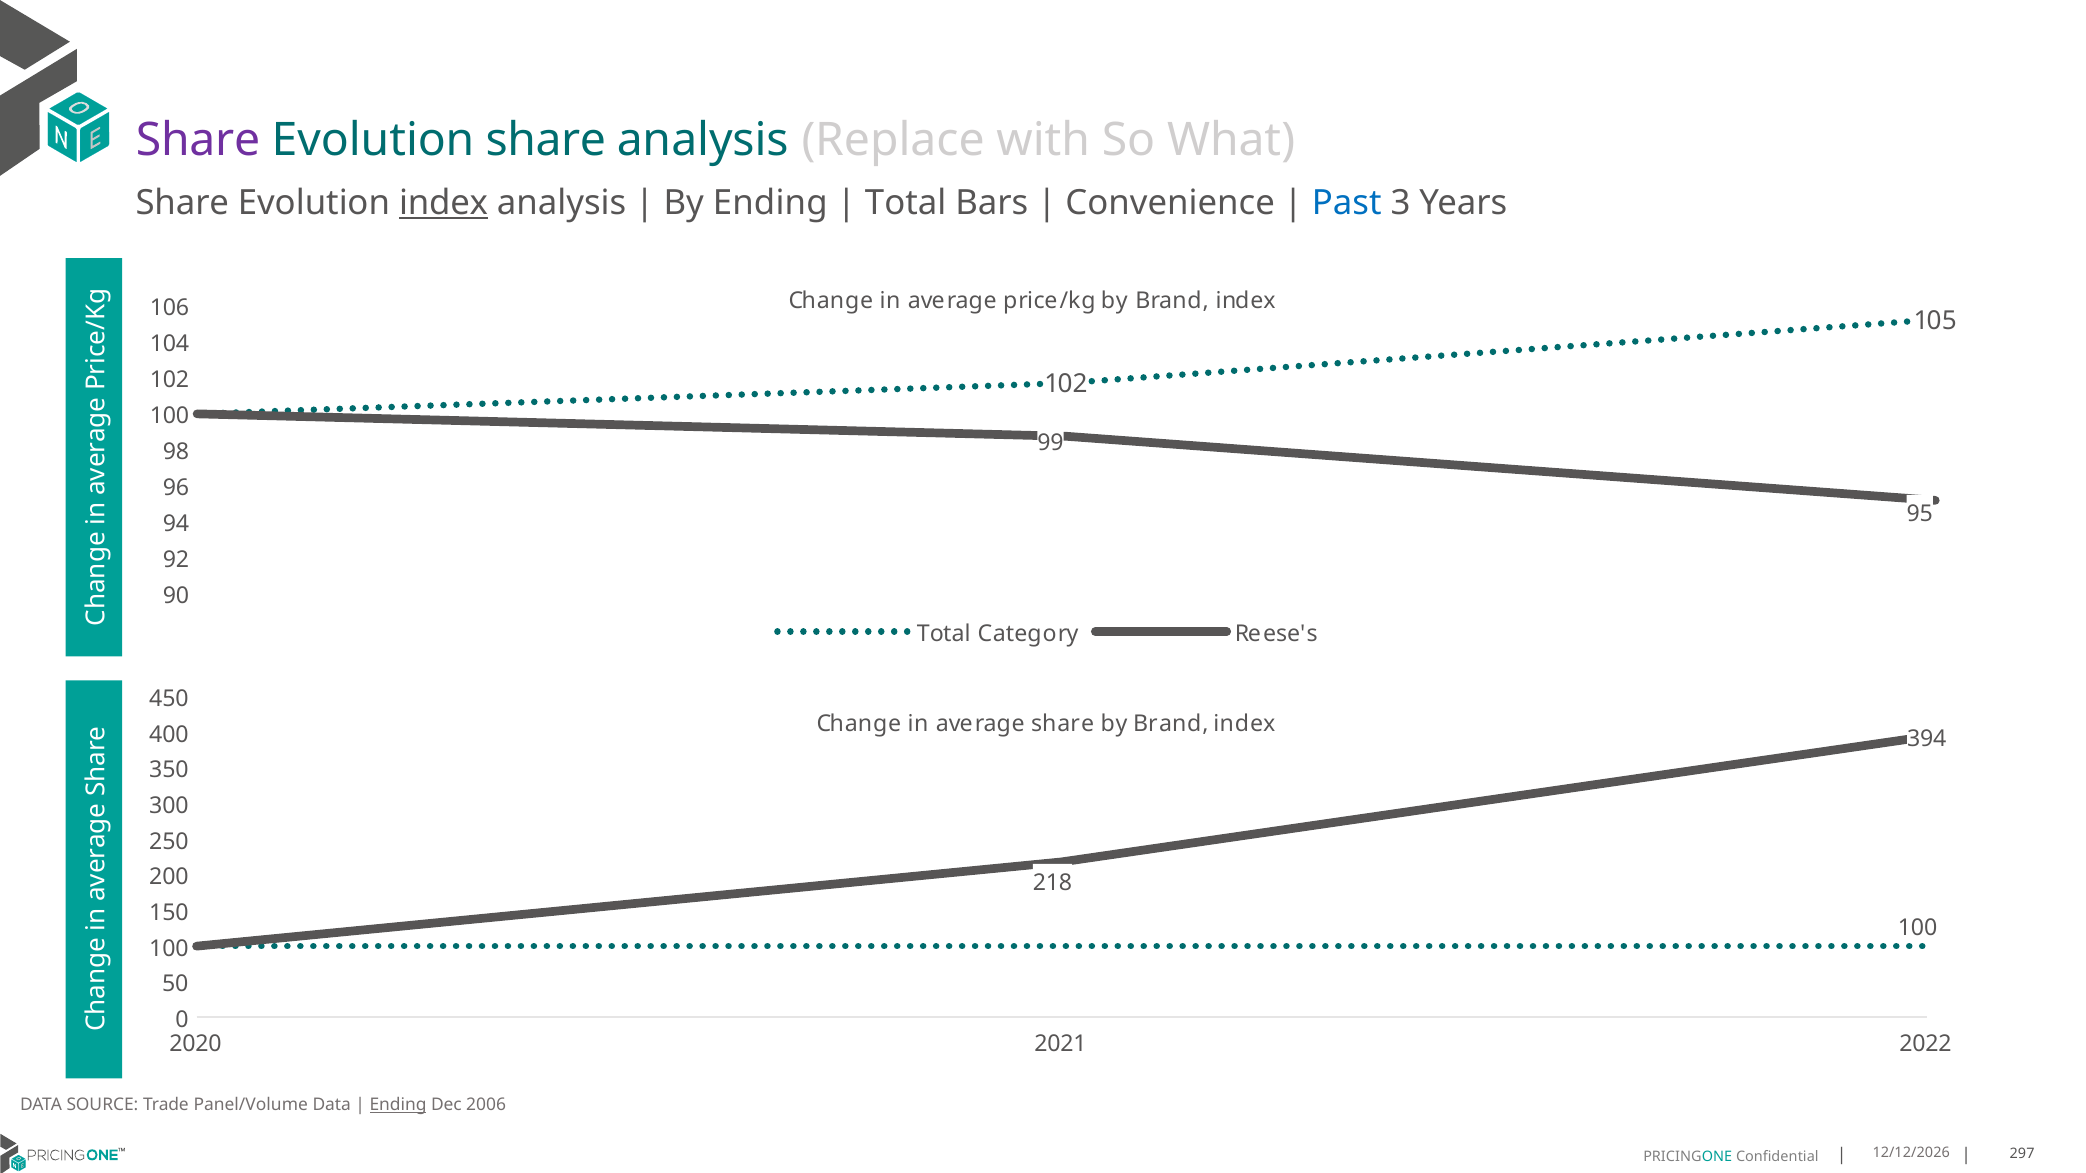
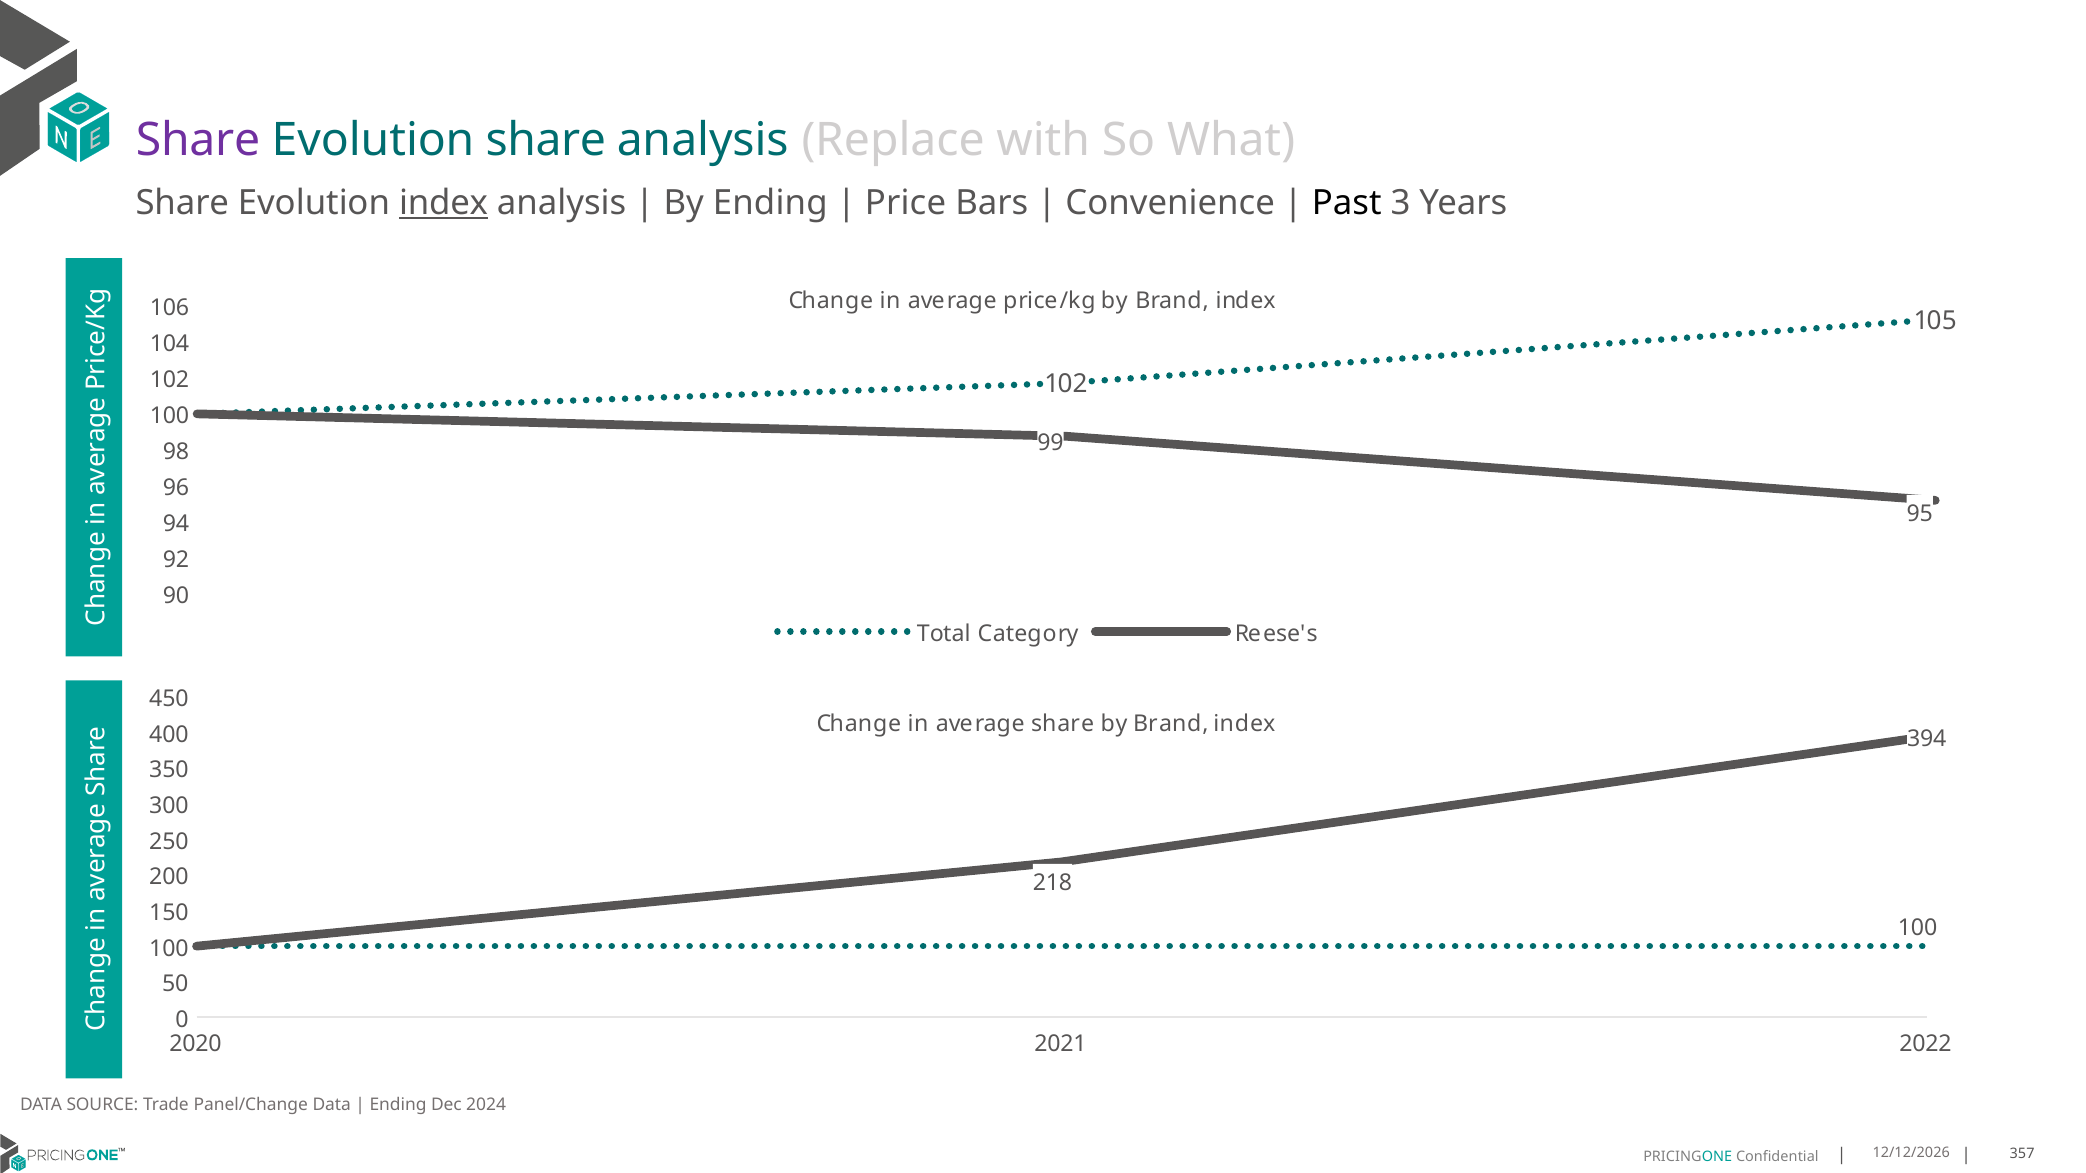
Total: Total -> Price (906, 203)
Past colour: blue -> black (1347, 203)
Panel/Volume: Panel/Volume -> Panel/Change (251, 1105)
Ending underline: present -> none (398, 1105)
2006: 2006 -> 2024 (486, 1105)
297: 297 -> 357 (2022, 1154)
